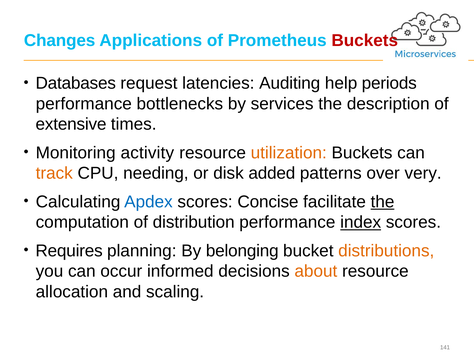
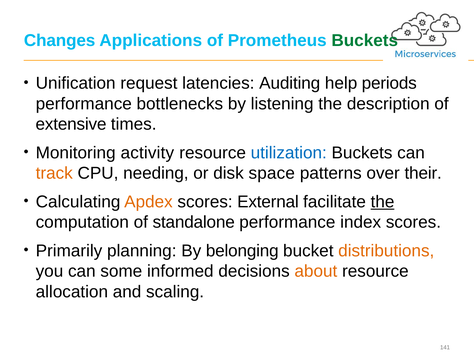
Buckets colour: red -> green (365, 40)
Databases: Databases -> Unification (76, 83)
services: services -> listening (282, 104)
utilization colour: orange -> blue (289, 153)
added: added -> space (272, 173)
very: very -> their (423, 173)
Apdex colour: blue -> orange (148, 201)
Concise: Concise -> External (268, 201)
distribution: distribution -> standalone (194, 222)
index underline: present -> none (361, 222)
Requires: Requires -> Primarily (69, 250)
occur: occur -> some (121, 271)
